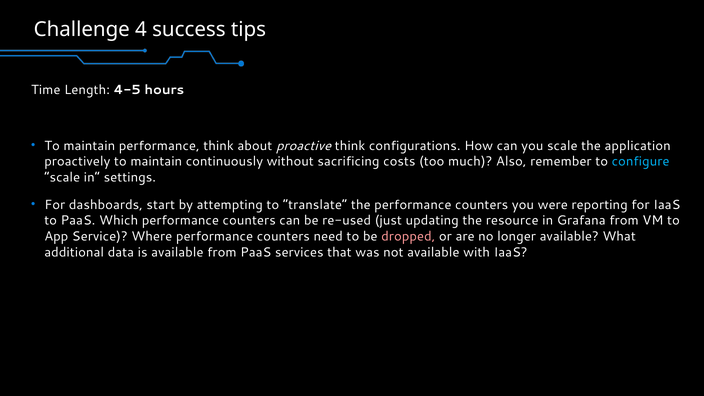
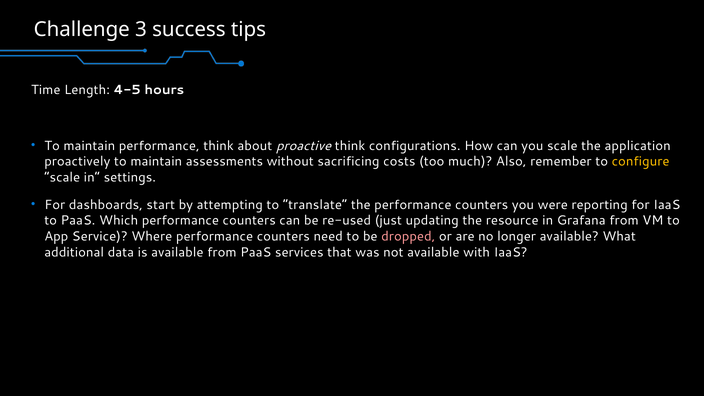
4: 4 -> 3 (141, 30)
continuously: continuously -> assessments (224, 162)
configure colour: light blue -> yellow (641, 162)
